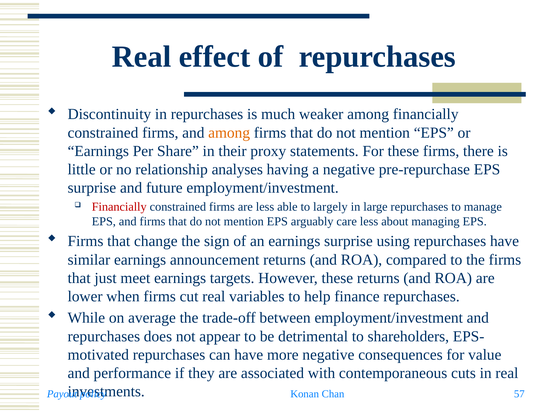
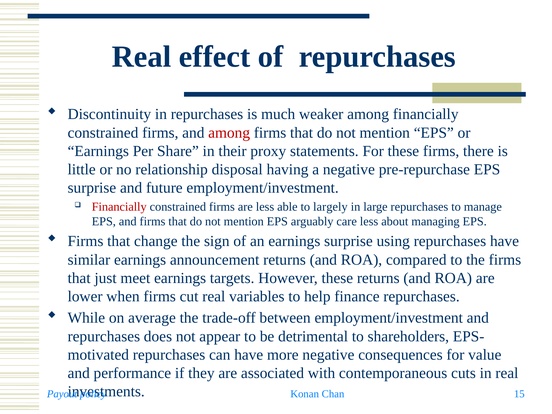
among colour: orange -> red (229, 133)
analyses: analyses -> disposal (237, 169)
57: 57 -> 15 (519, 394)
